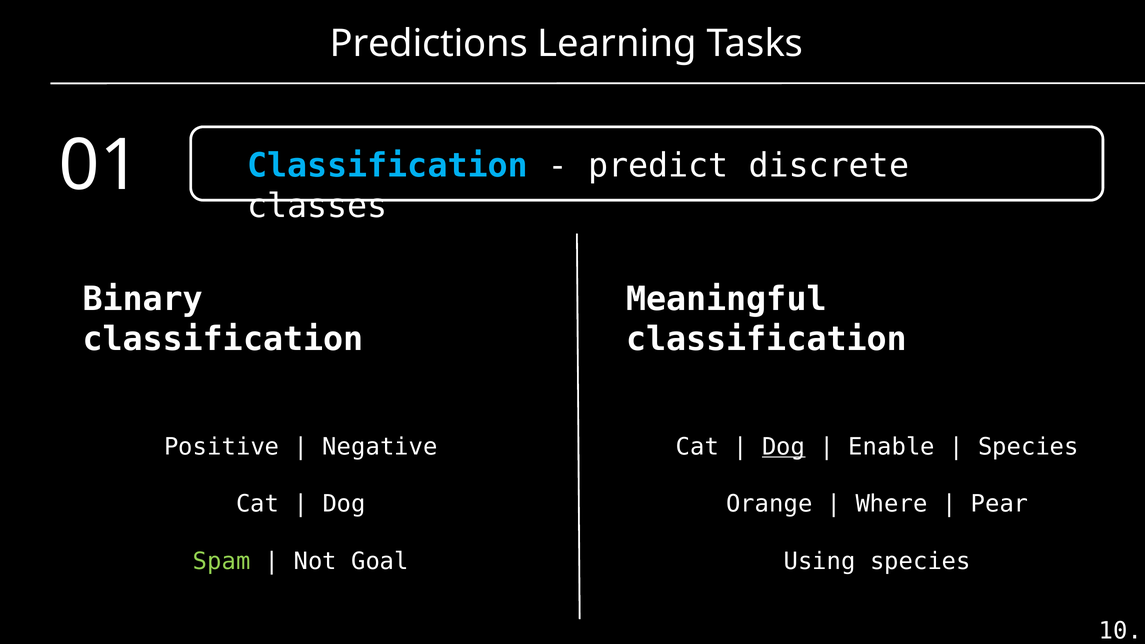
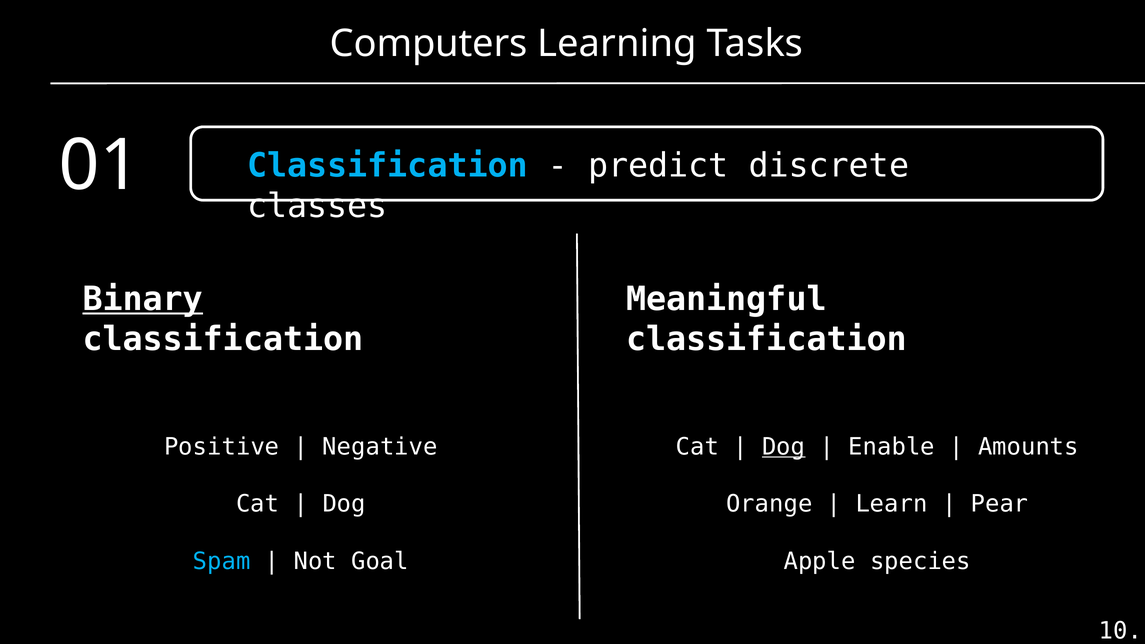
Predictions: Predictions -> Computers (429, 44)
Binary underline: none -> present (143, 299)
Species: Species -> Amounts (1028, 447)
Where: Where -> Learn (892, 504)
Spam colour: light green -> light blue (222, 561)
Using: Using -> Apple (820, 561)
